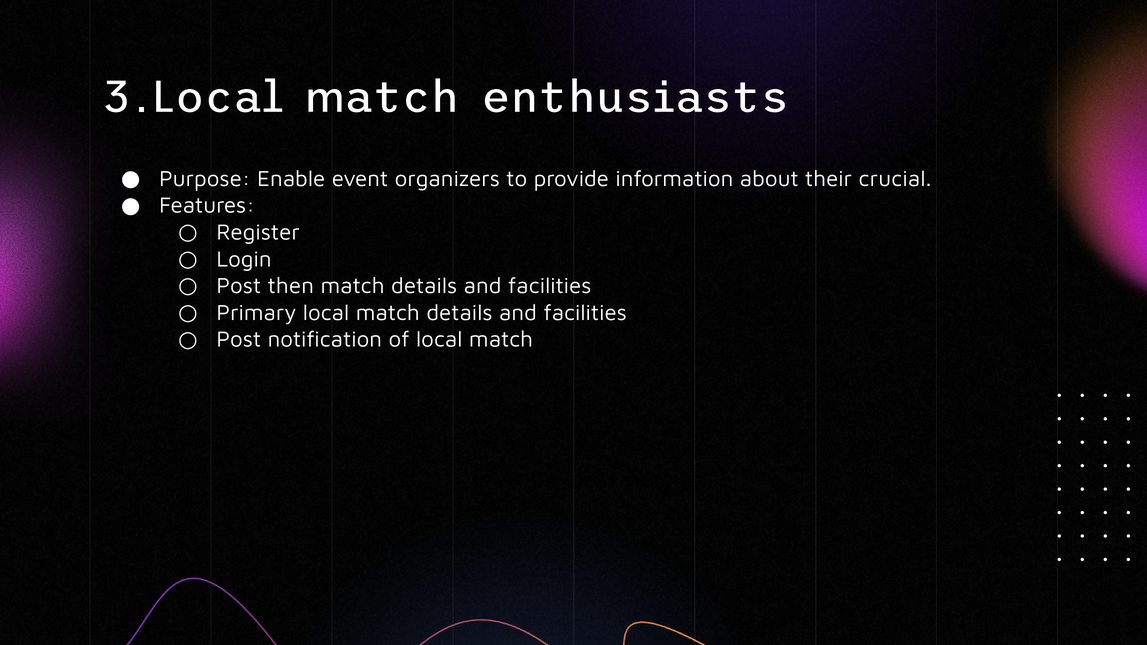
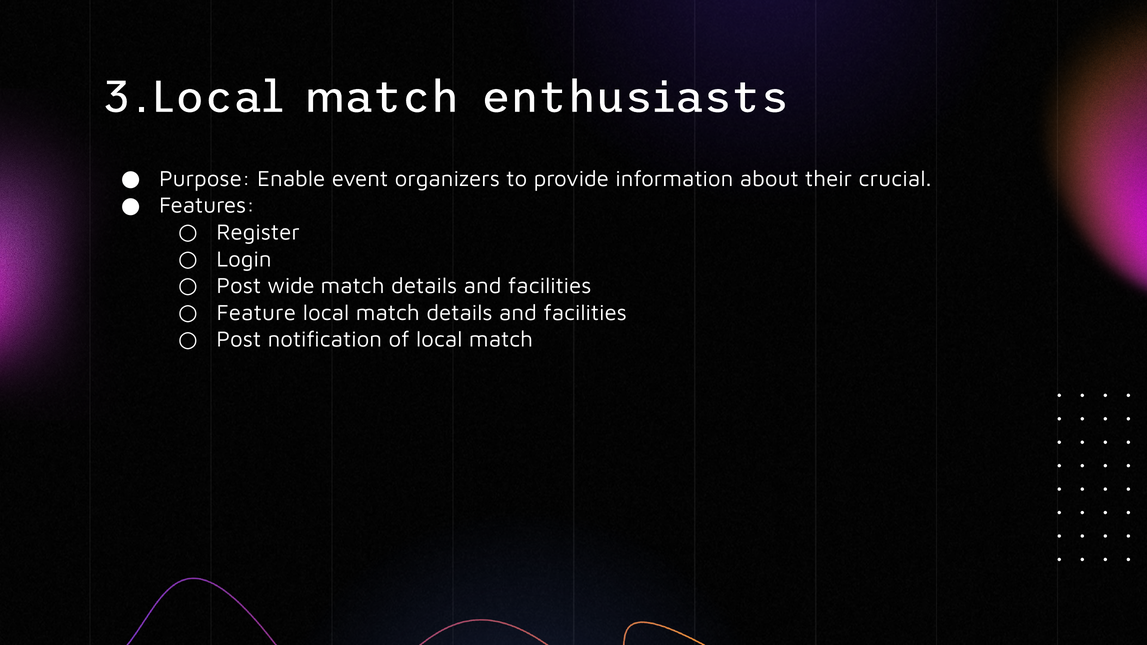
then: then -> wide (291, 286)
Primary: Primary -> Feature (256, 313)
